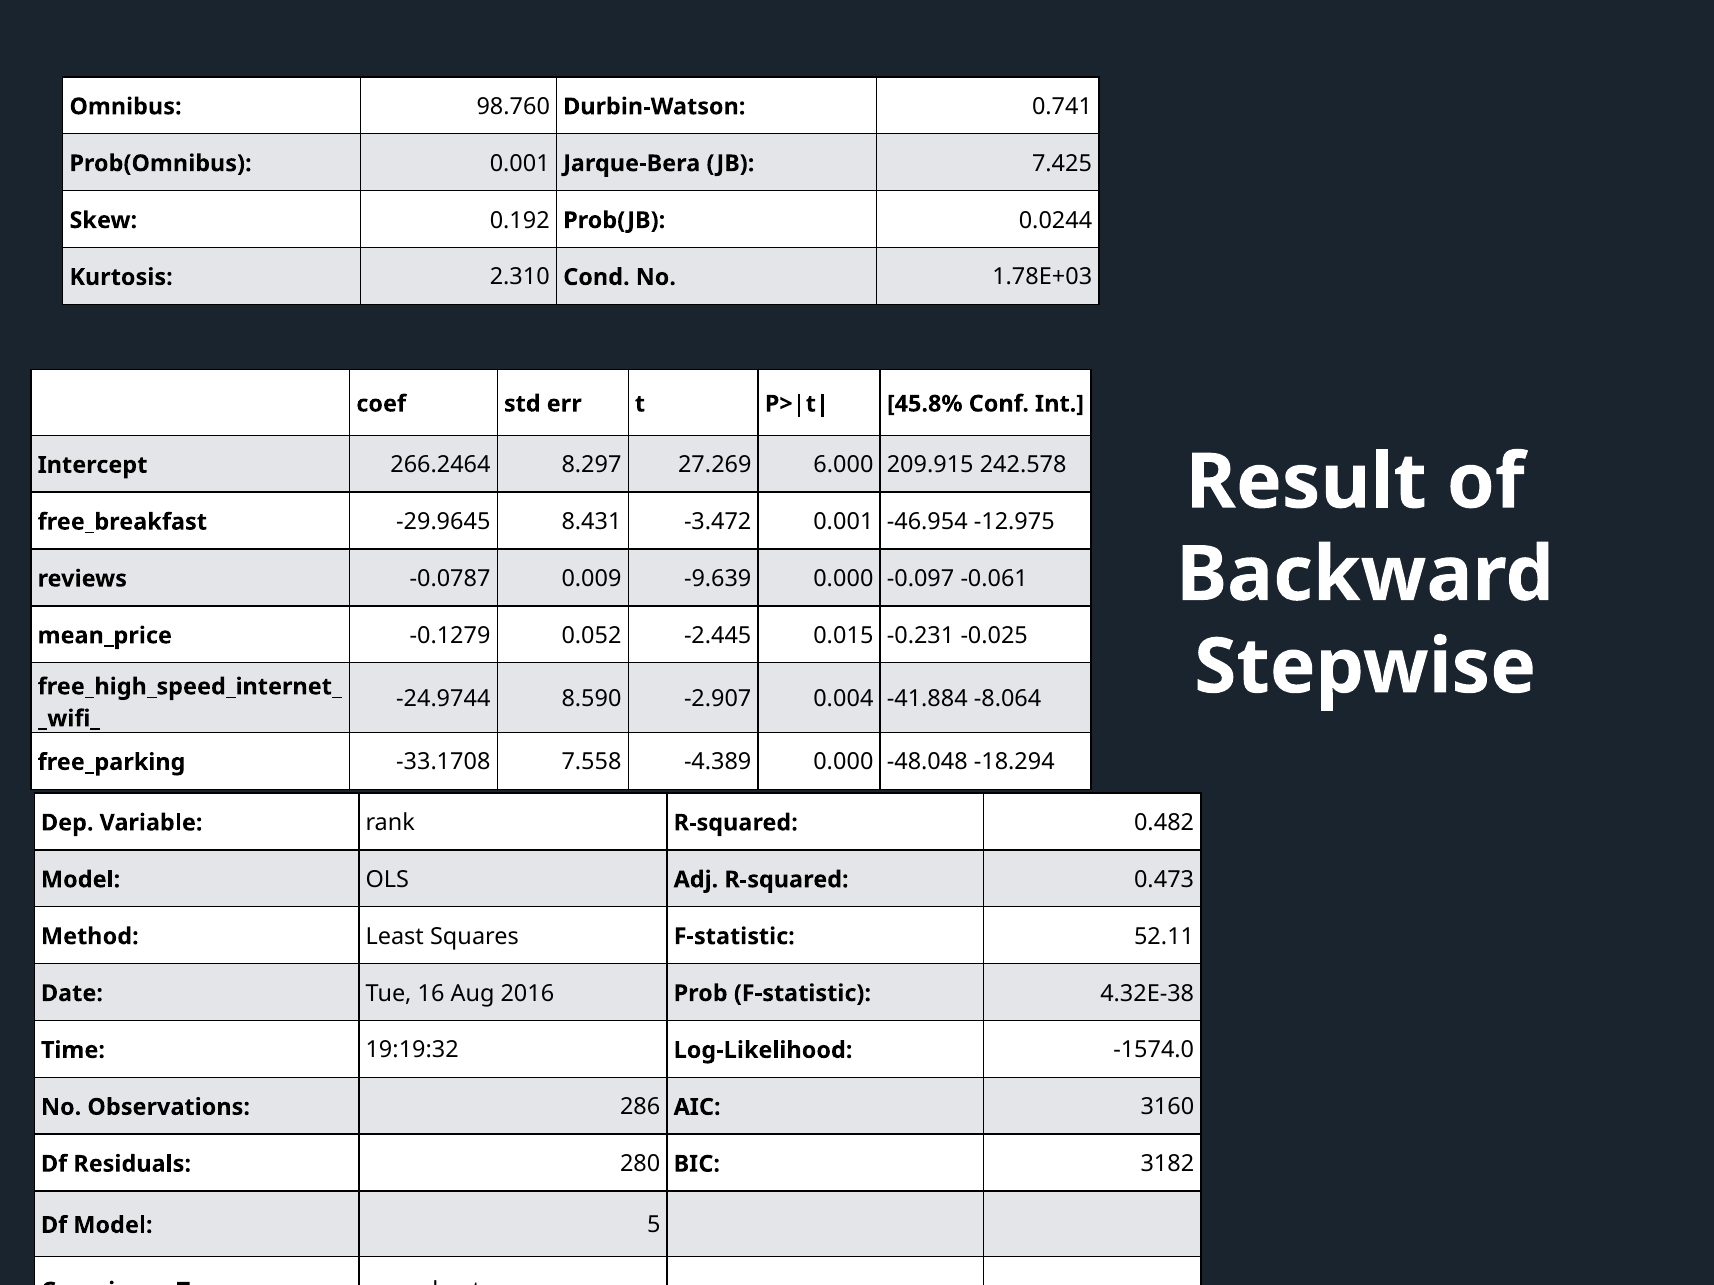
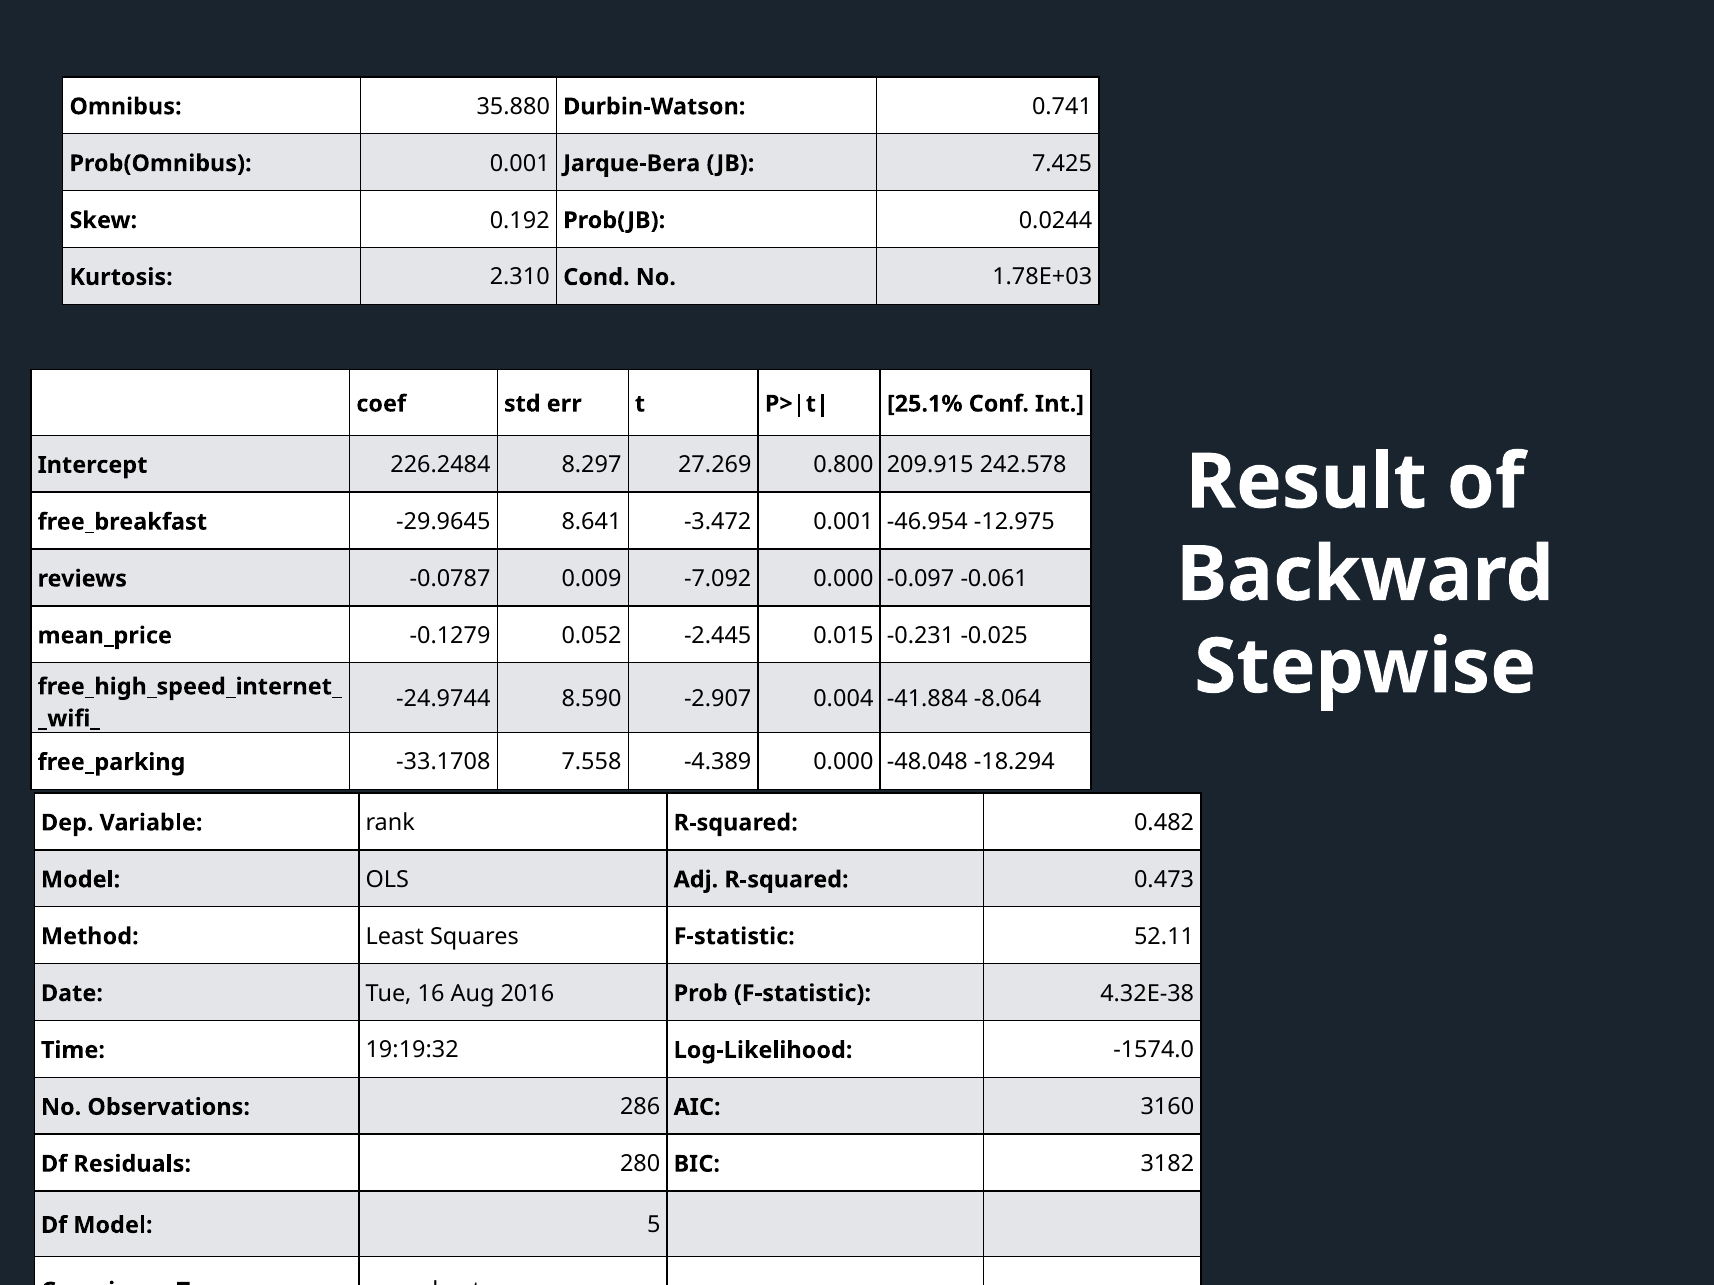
98.760: 98.760 -> 35.880 (513, 107)
45.8%: 45.8% -> 25.1% (925, 404)
266.2464: 266.2464 -> 226.2484 (440, 465)
6.000: 6.000 -> 0.800 (843, 465)
8.431: 8.431 -> 8.641 (592, 522)
-9.639: -9.639 -> -7.092 (718, 579)
